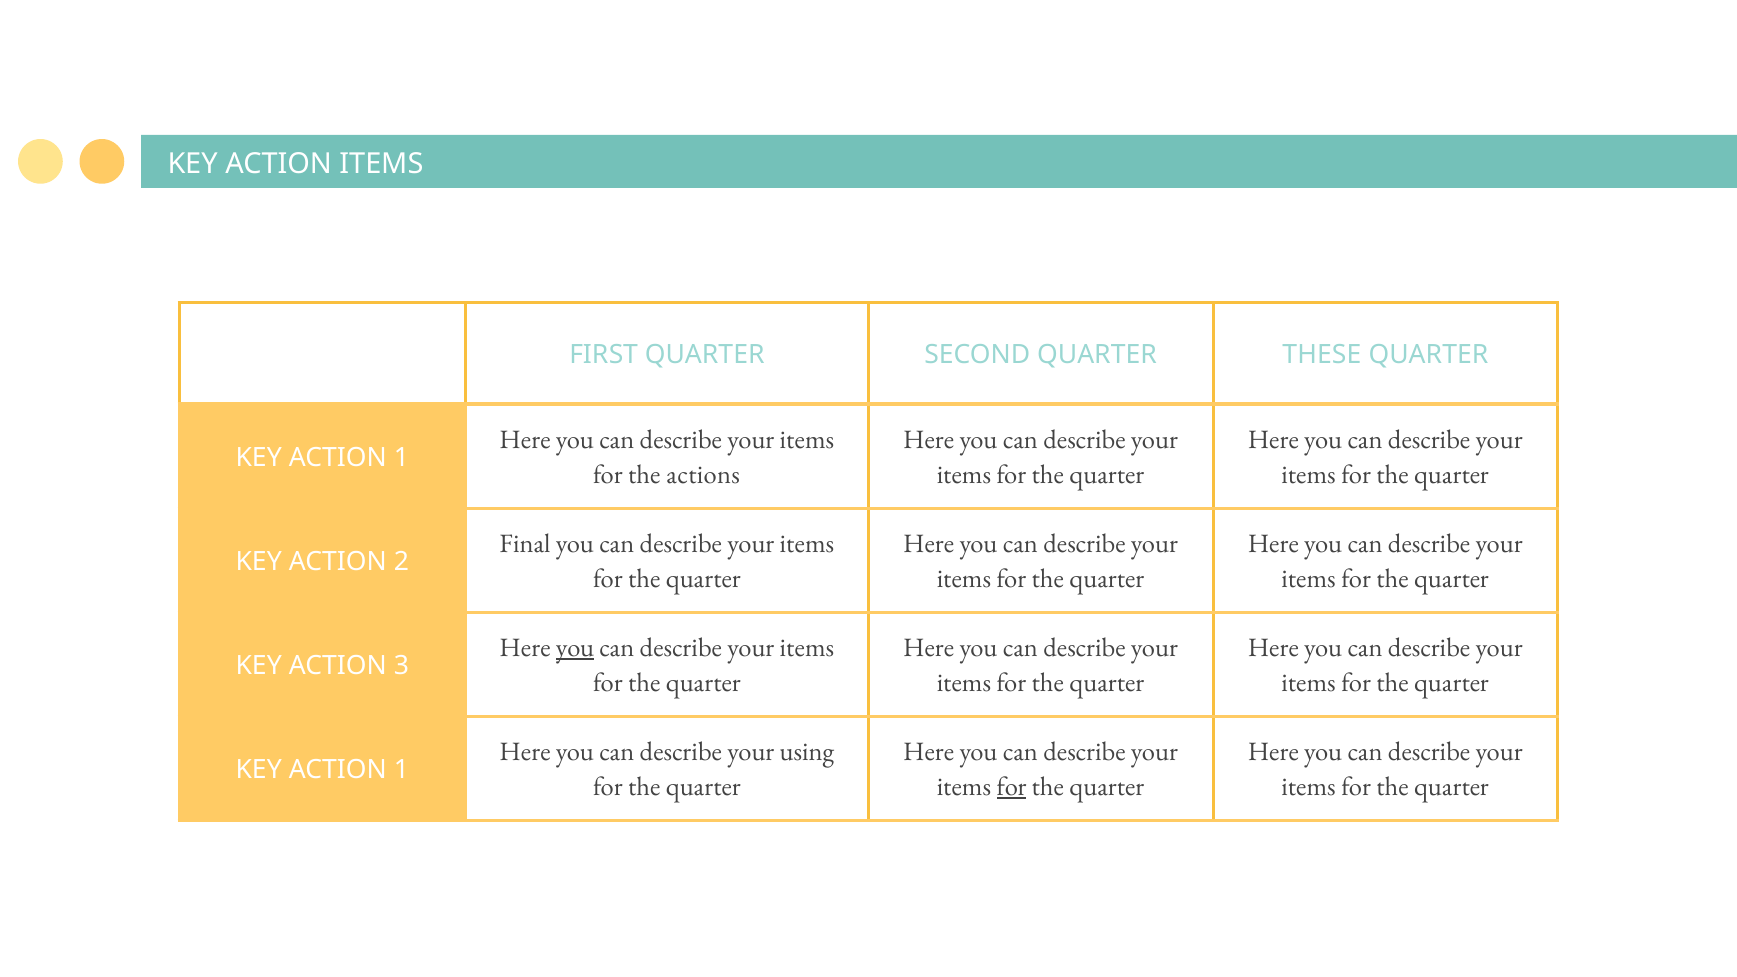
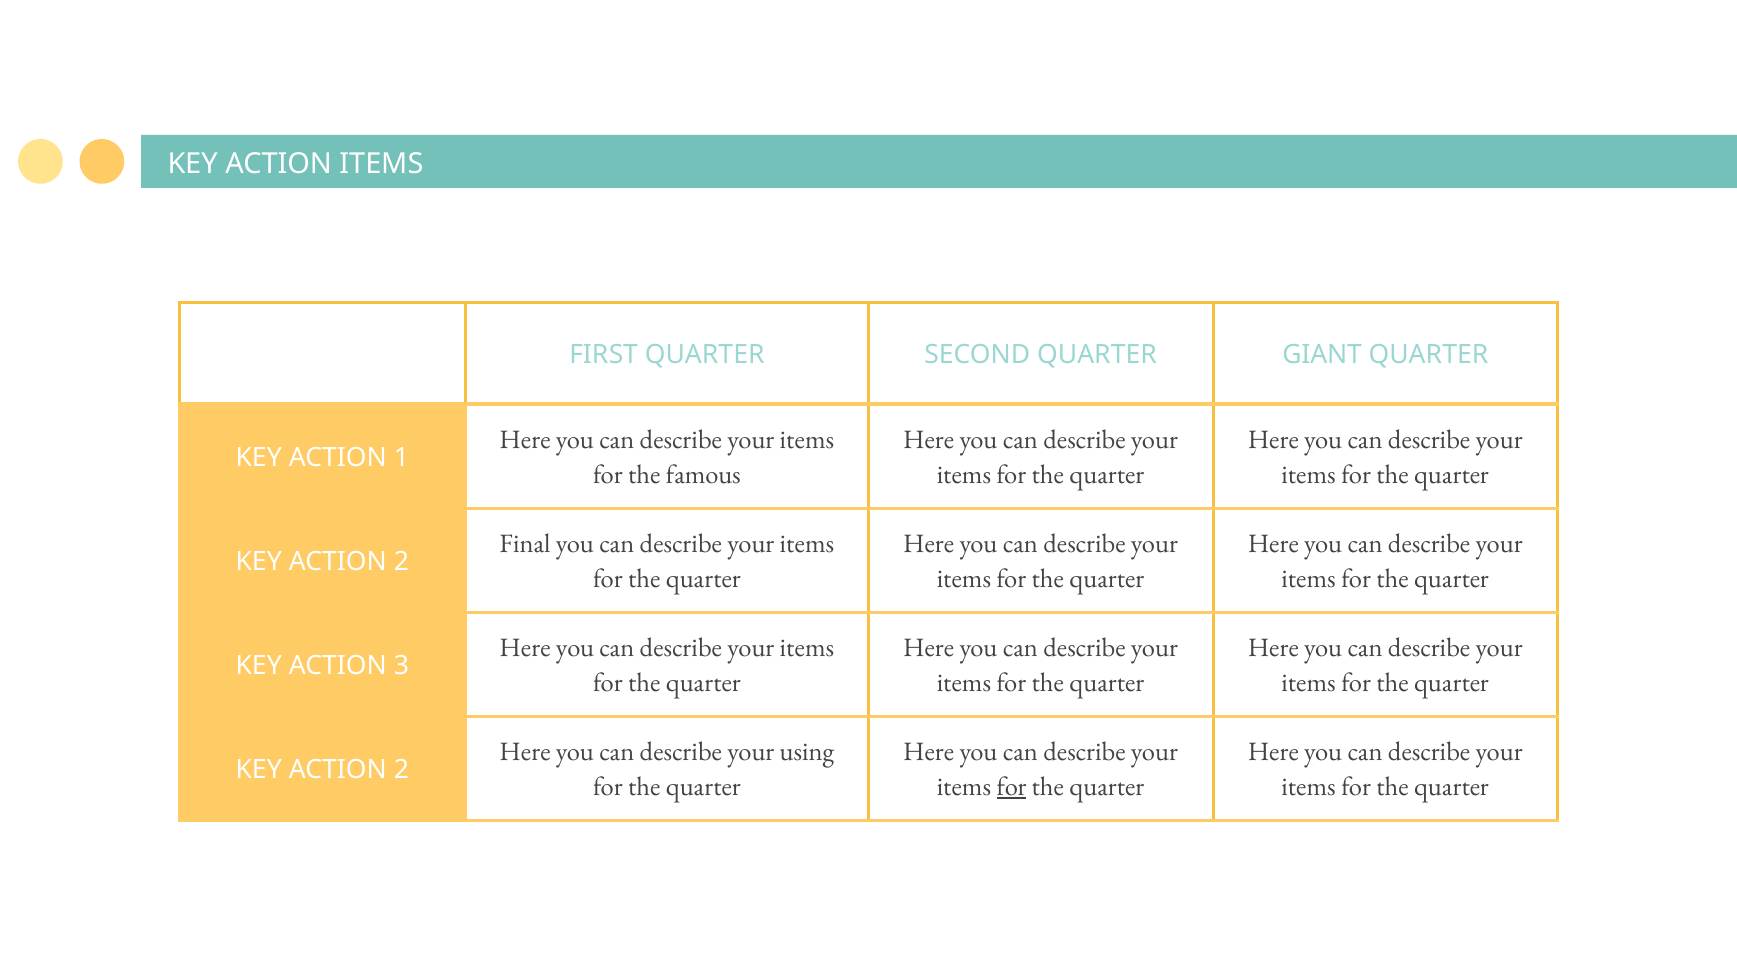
THESE: THESE -> GIANT (1322, 355)
actions: actions -> famous (703, 474)
you underline: present -> none (575, 648)
1: 1 -> 2 (402, 770)
